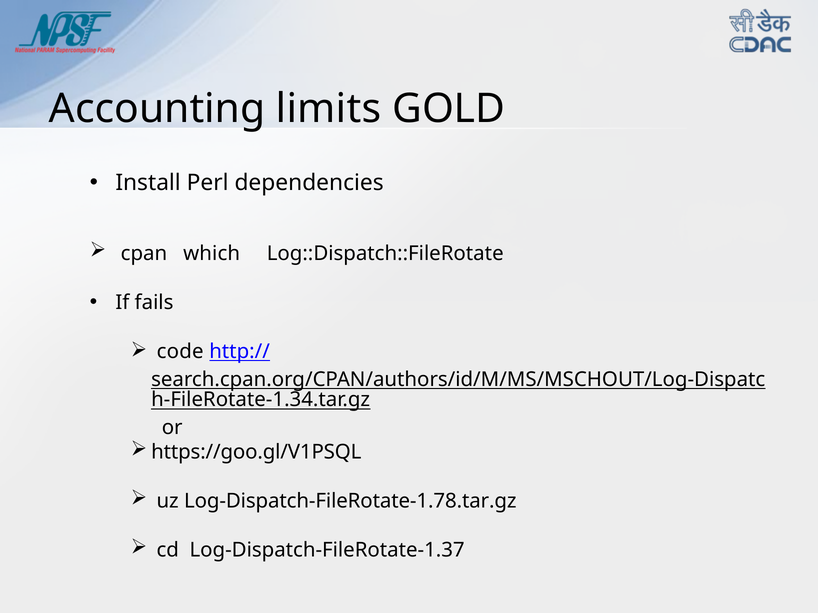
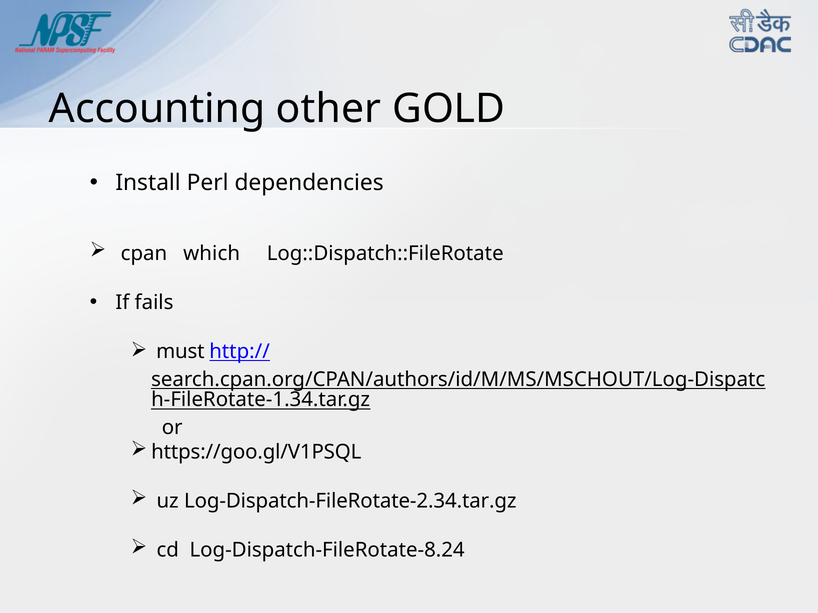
limits: limits -> other (329, 109)
code: code -> must (180, 352)
Log-Dispatch-FileRotate-1.78.tar.gz: Log-Dispatch-FileRotate-1.78.tar.gz -> Log-Dispatch-FileRotate-2.34.tar.gz (350, 501)
Log-Dispatch-FileRotate-1.37: Log-Dispatch-FileRotate-1.37 -> Log-Dispatch-FileRotate-8.24 (327, 551)
